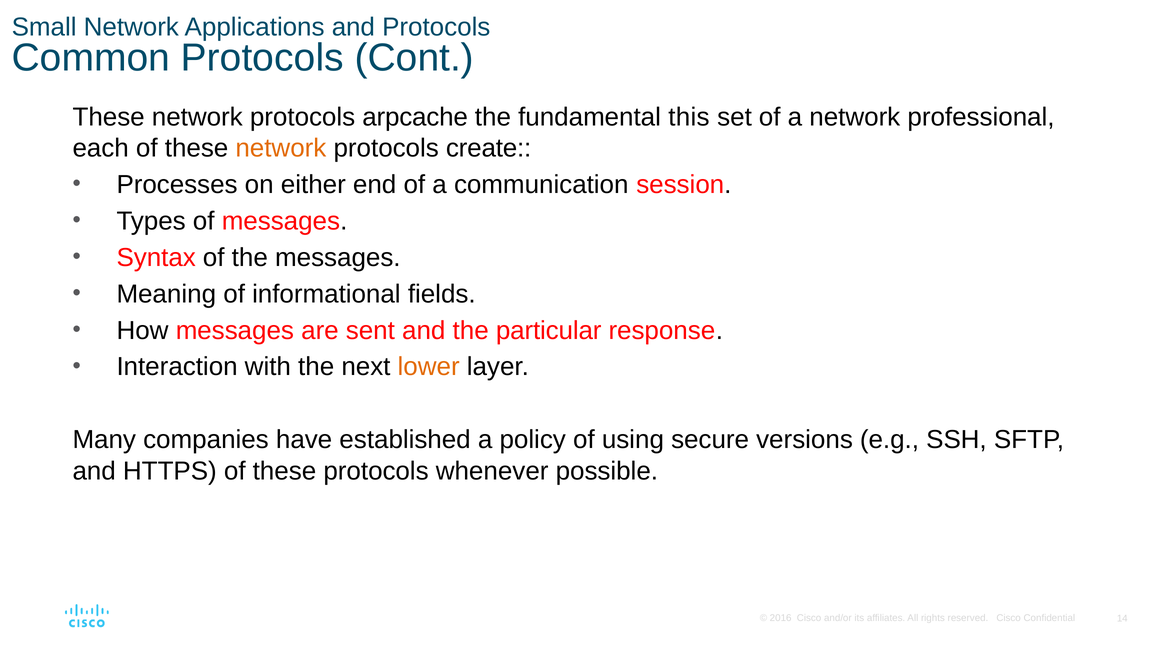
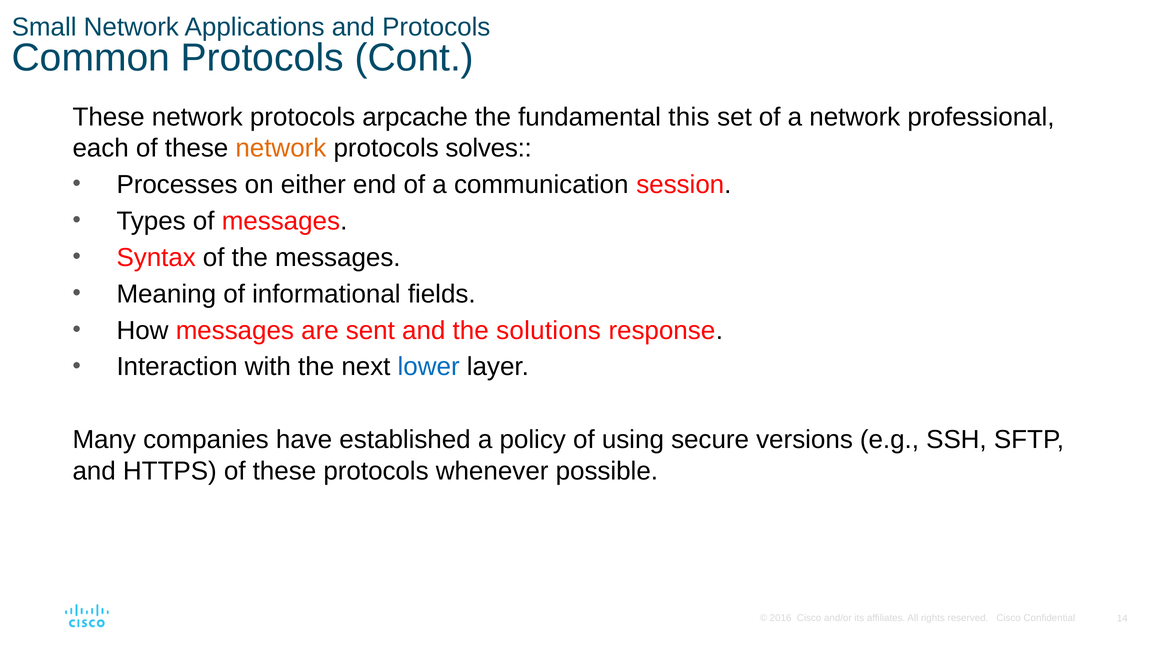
create: create -> solves (489, 148)
particular: particular -> solutions (548, 331)
lower colour: orange -> blue (429, 367)
